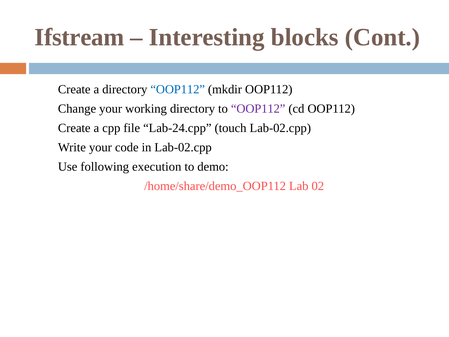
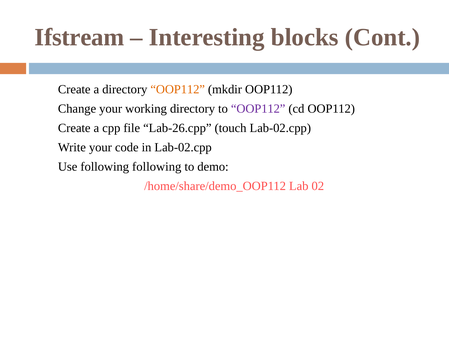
OOP112 colour: blue -> orange (178, 89)
Lab-24.cpp: Lab-24.cpp -> Lab-26.cpp (177, 128)
following execution: execution -> following (157, 167)
